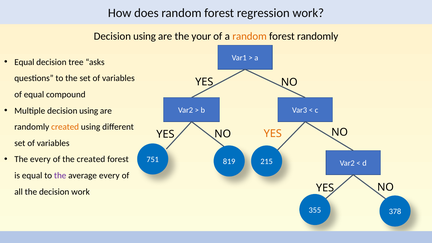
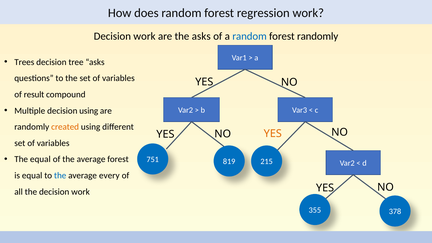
using: using -> work (144, 36)
the your: your -> asks (201, 36)
random colour: orange -> blue (250, 36)
Equal: Equal -> Trees (24, 62)
of equal: equal -> result (34, 95)
The every: every -> equal (40, 159)
of the created: created -> average (91, 159)
the colour: purple -> blue (60, 176)
